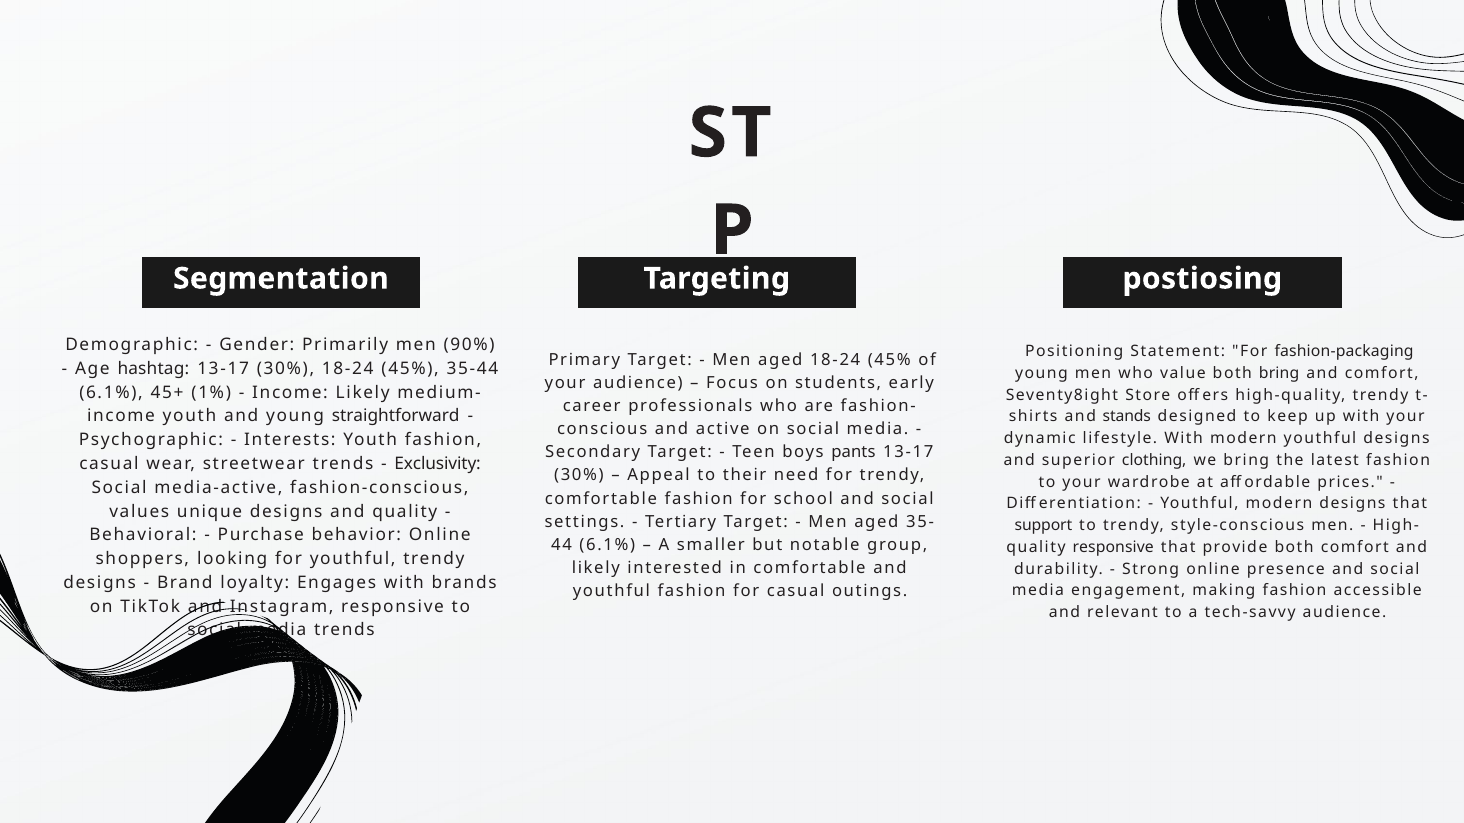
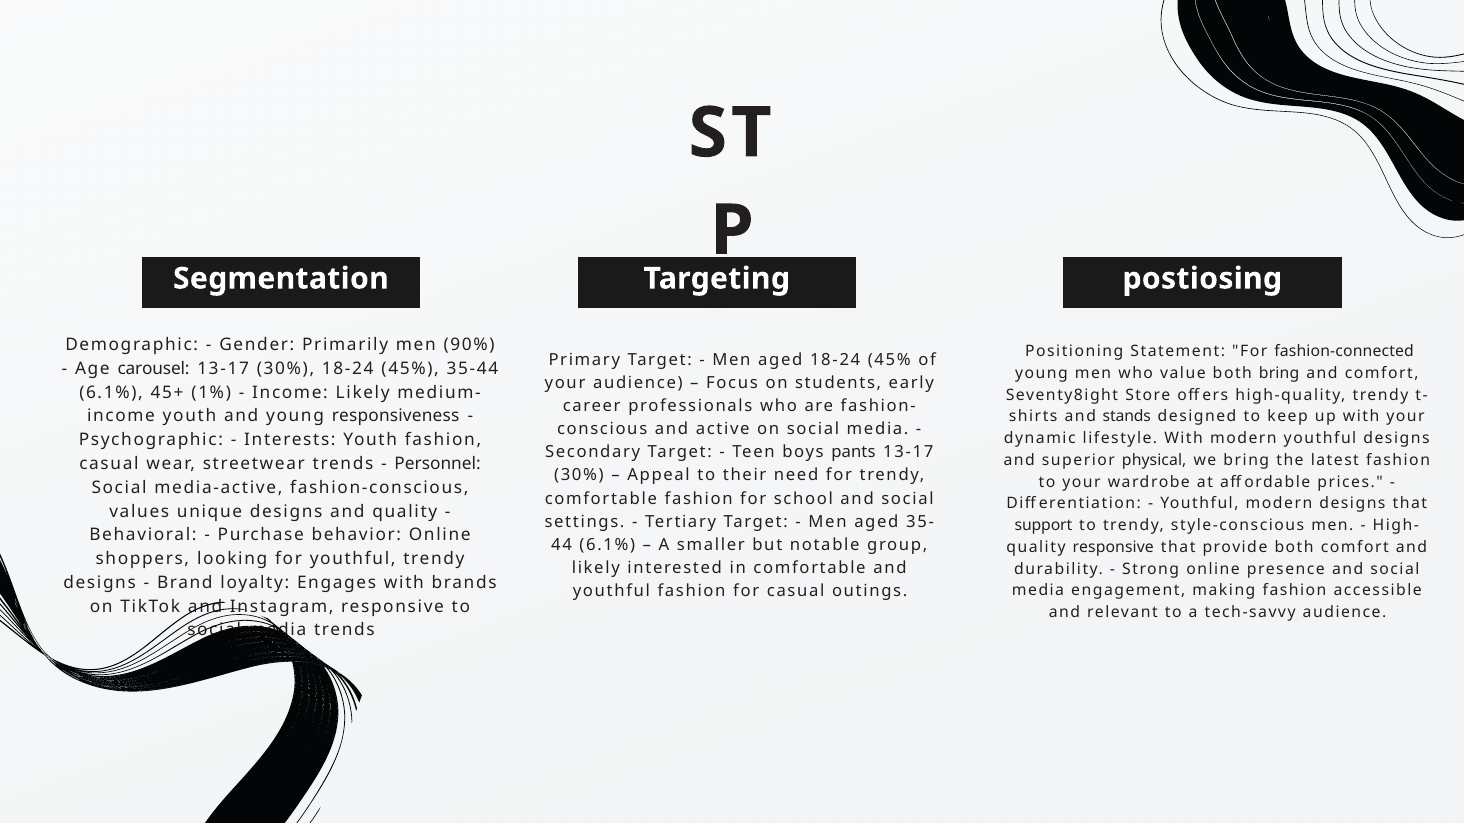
fashion-packaging: fashion-packaging -> fashion-connected (1344, 352)
hashtag: hashtag -> carousel (154, 369)
straightforward: straightforward -> responsiveness (396, 416)
clothing: clothing -> physical (1154, 460)
Exclusivity: Exclusivity -> Personnel (438, 464)
